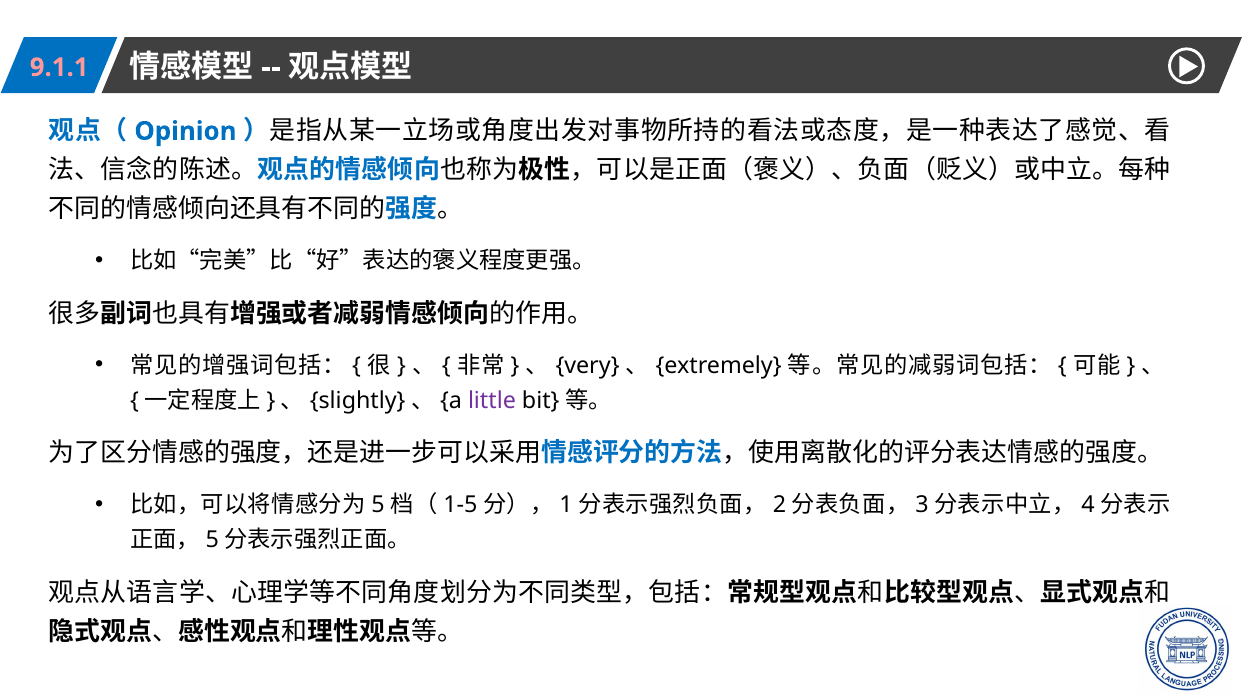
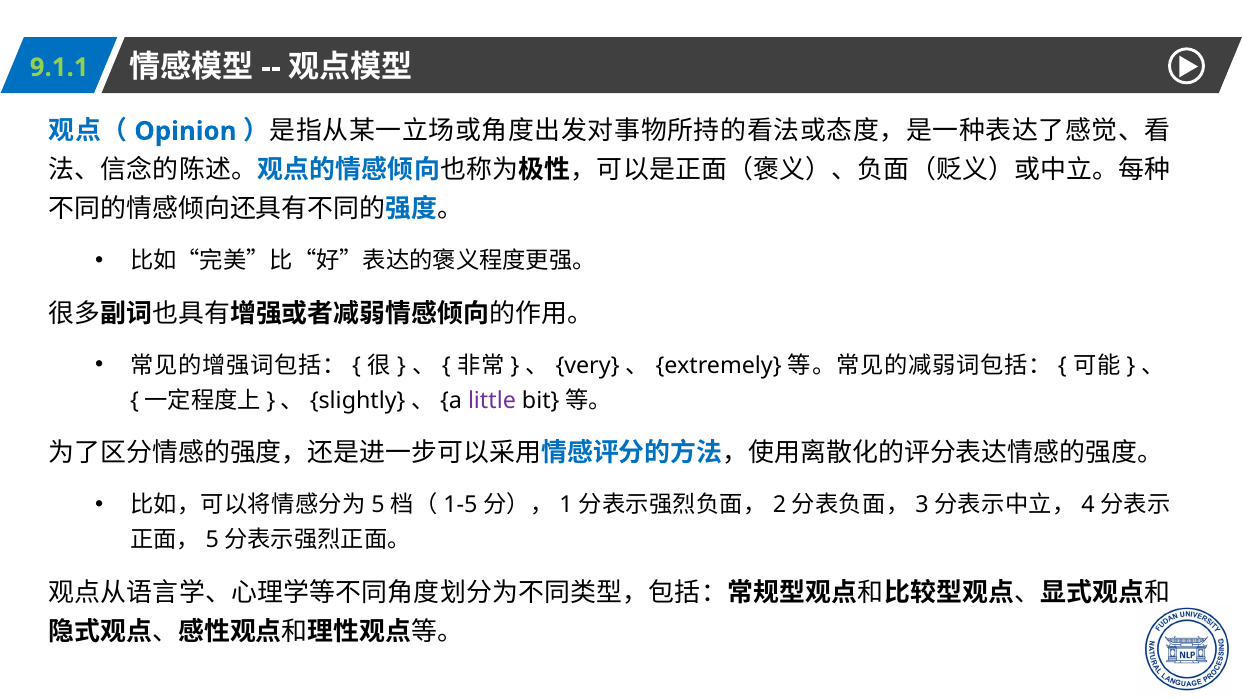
9.1.1 colour: pink -> light green (59, 67)
